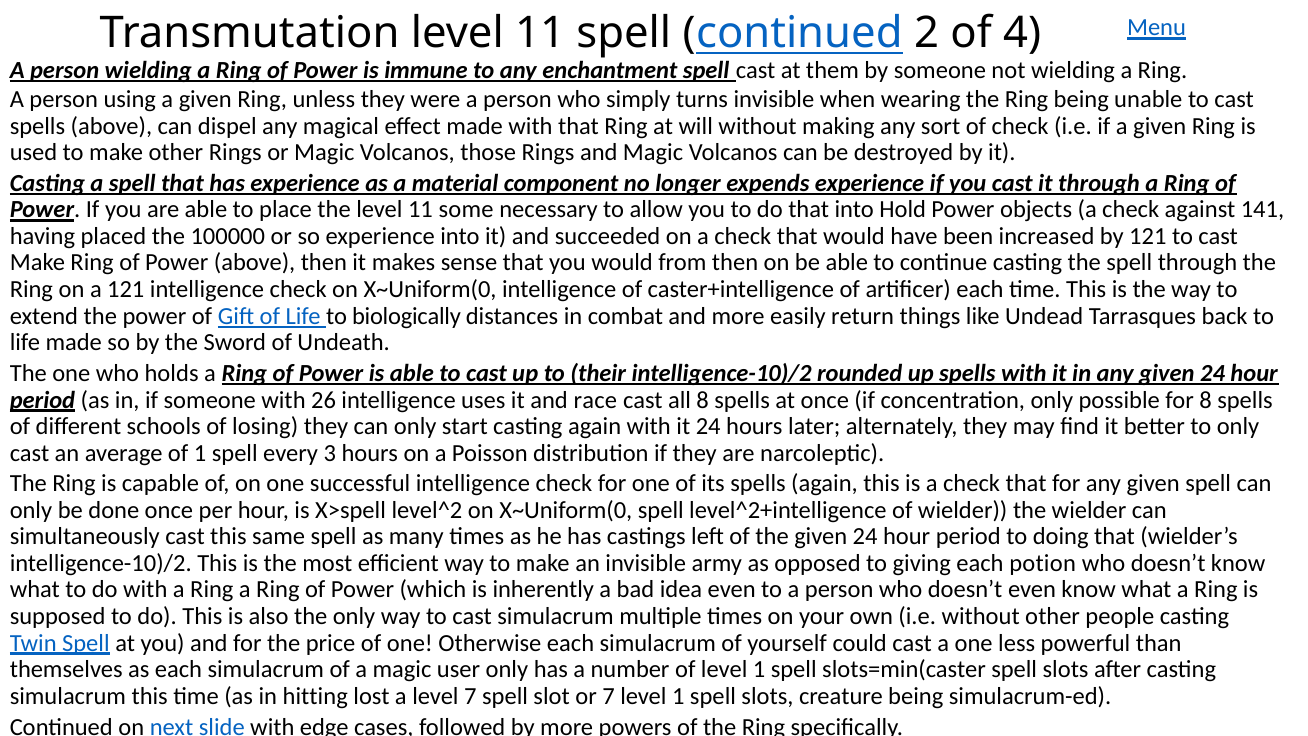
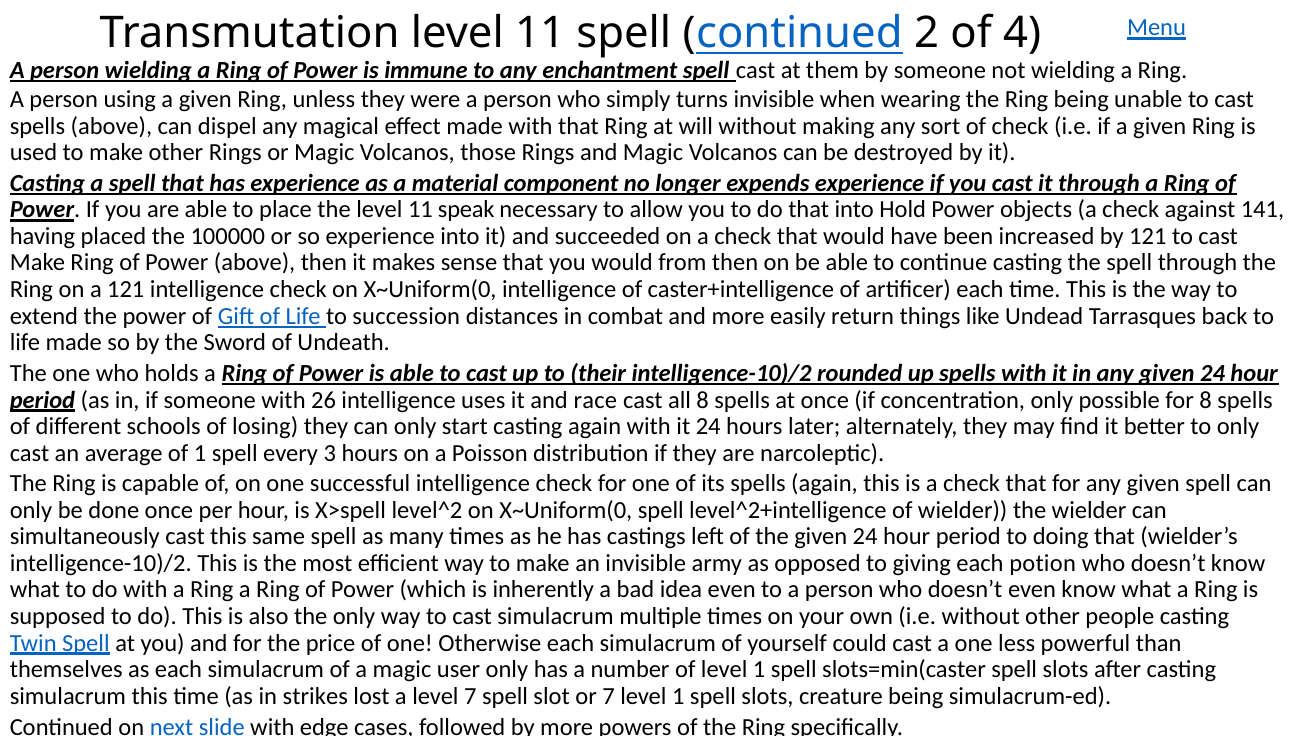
some: some -> speak (466, 210)
biologically: biologically -> succession (406, 316)
hitting: hitting -> strikes (315, 696)
